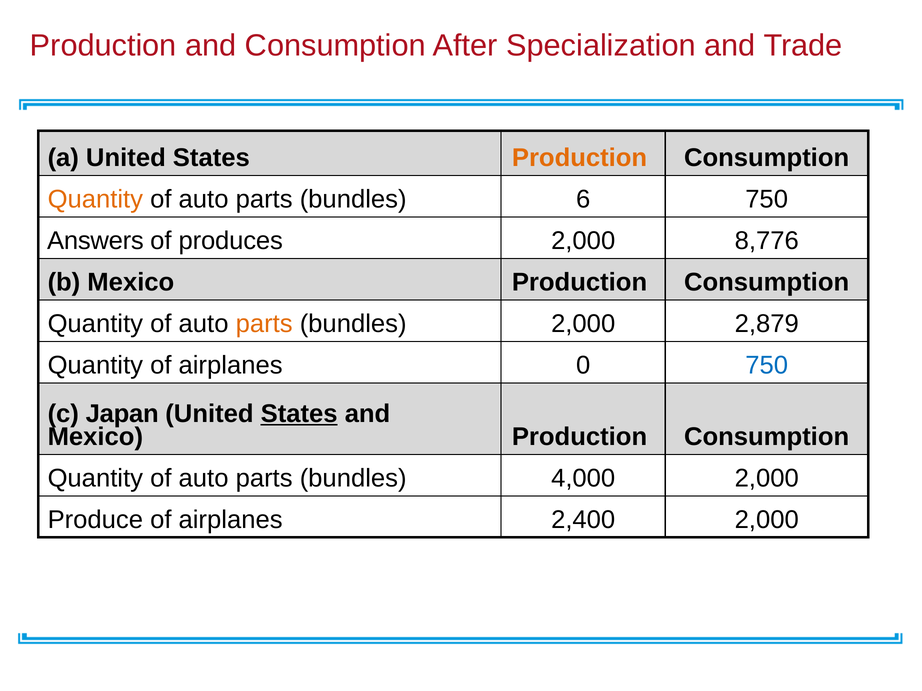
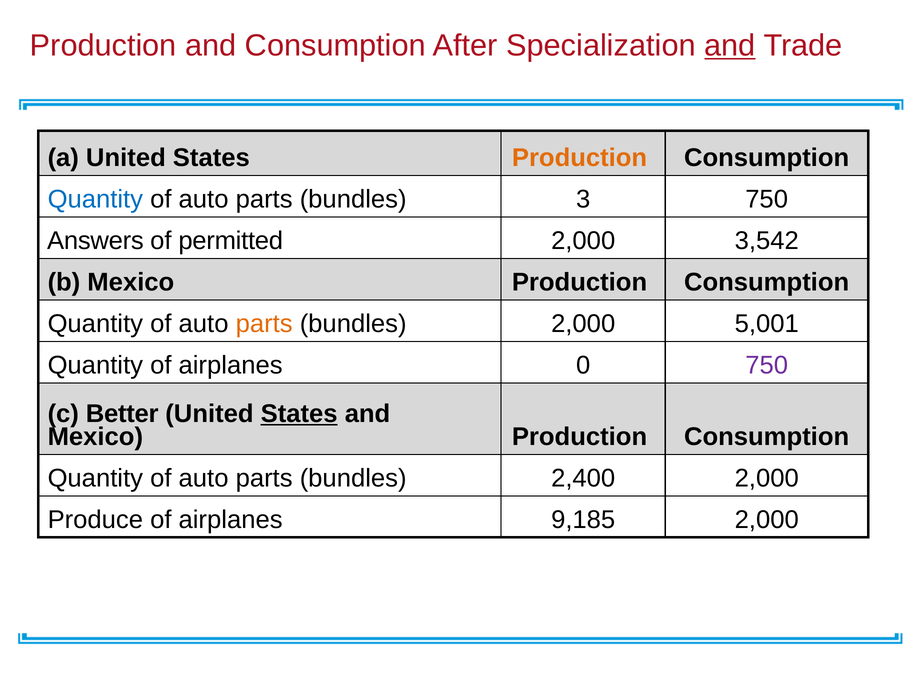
and underline: none -> present (730, 46)
Quantity colour: orange -> blue (95, 200)
6: 6 -> 3 (583, 200)
produces: produces -> permitted (231, 241)
8,776: 8,776 -> 3,542 (767, 241)
2,879: 2,879 -> 5,001 (767, 324)
750 colour: blue -> purple (767, 365)
Japan: Japan -> Better (122, 414)
4,000: 4,000 -> 2,400 (583, 479)
2,400: 2,400 -> 9,185 (583, 520)
